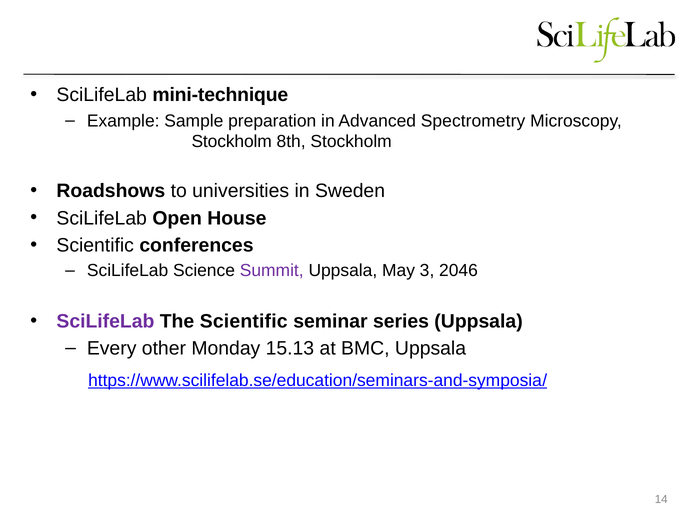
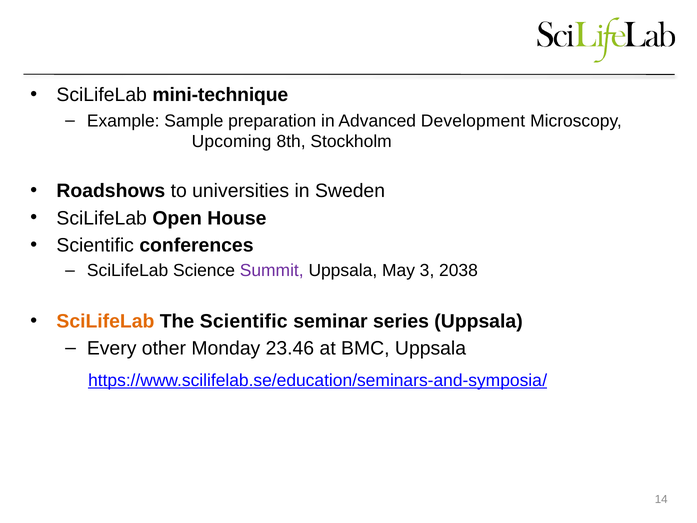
Spectrometry: Spectrometry -> Development (473, 121)
Stockholm: Stockholm -> Upcoming (232, 142)
2046: 2046 -> 2038 (458, 271)
SciLifeLab colour: purple -> orange (105, 321)
15.13: 15.13 -> 23.46 (290, 348)
